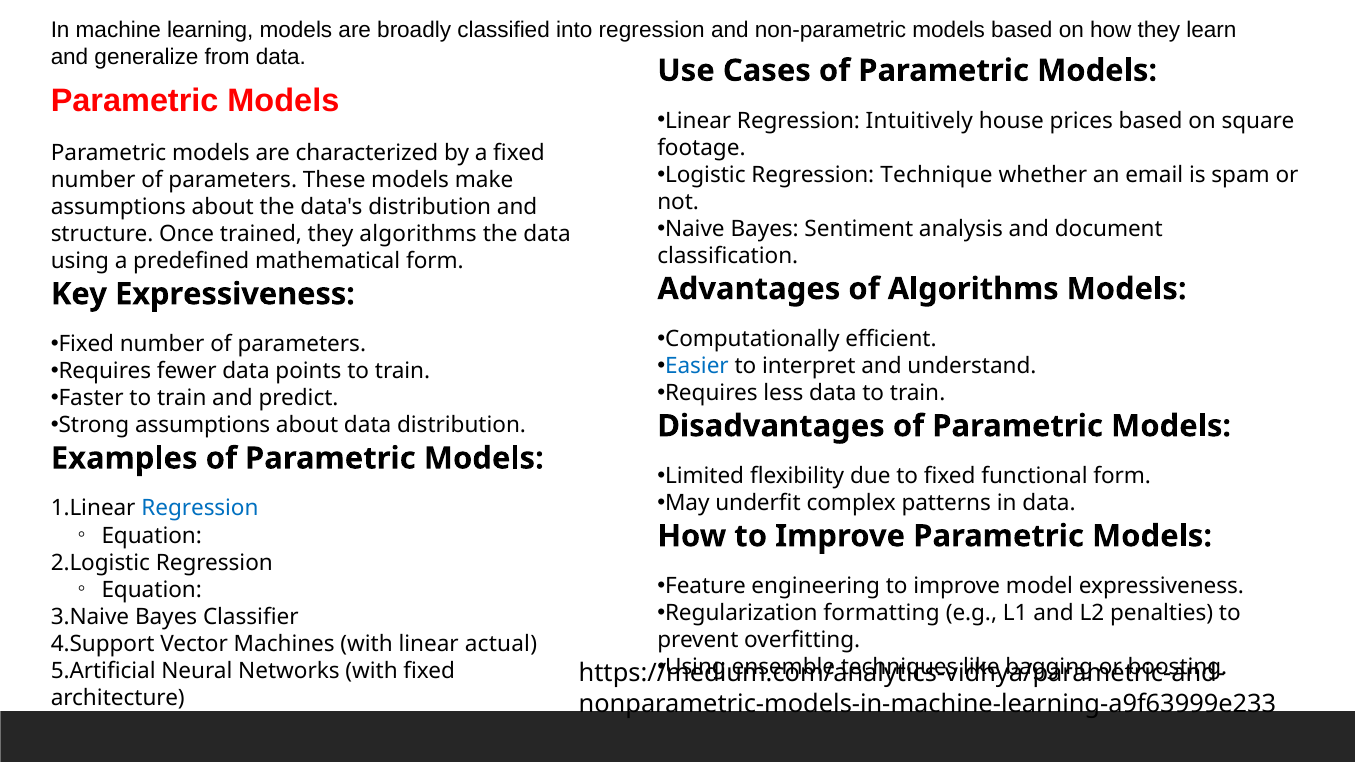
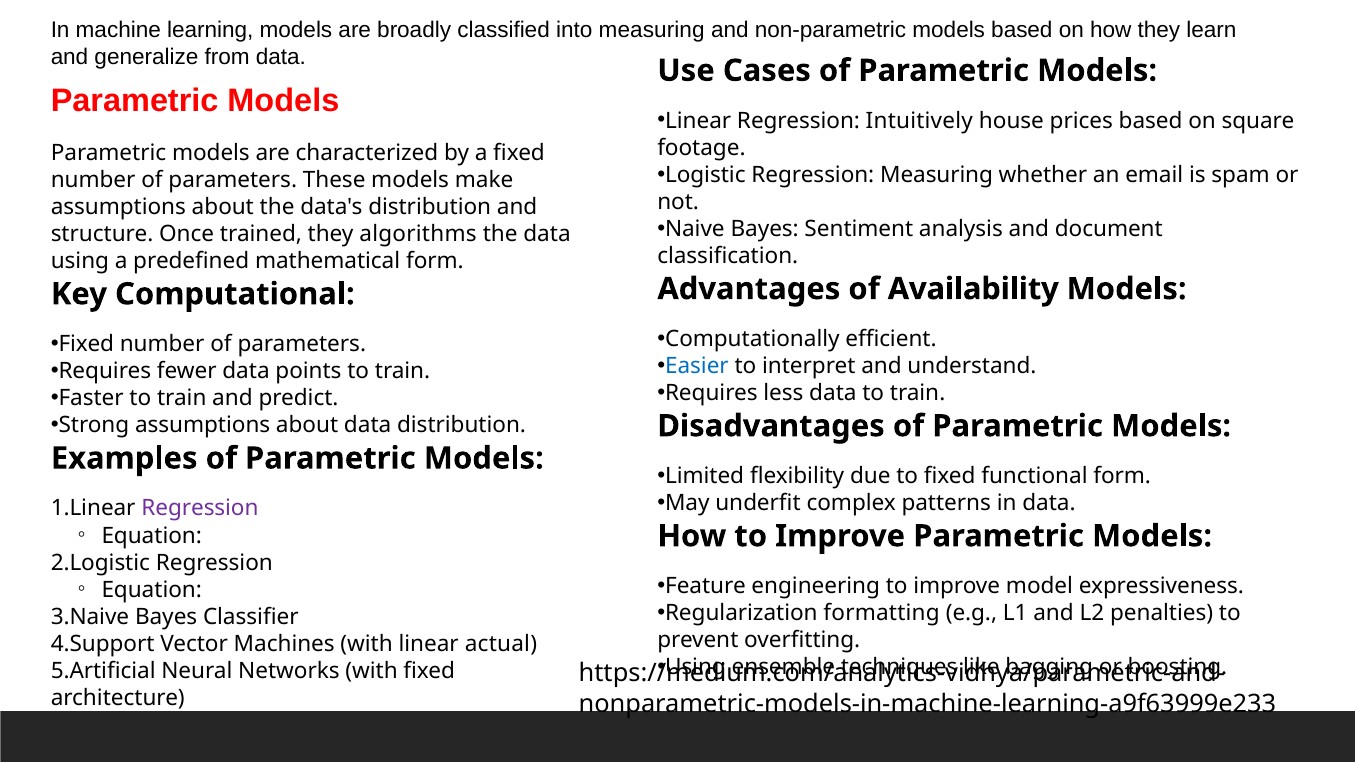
into regression: regression -> measuring (652, 30)
Regression Technique: Technique -> Measuring (937, 175)
of Algorithms: Algorithms -> Availability (973, 289)
Key Expressiveness: Expressiveness -> Computational (235, 294)
Regression colour: blue -> purple (200, 509)
